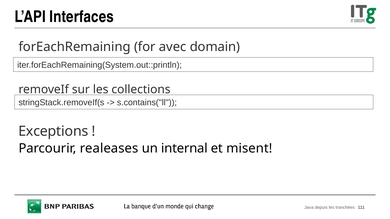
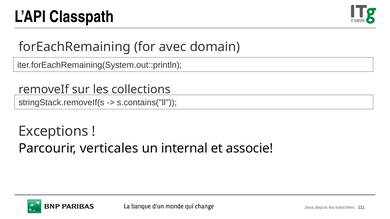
Interfaces: Interfaces -> Classpath (82, 17)
realeases: realeases -> verticales (109, 149)
misent: misent -> associe (249, 149)
